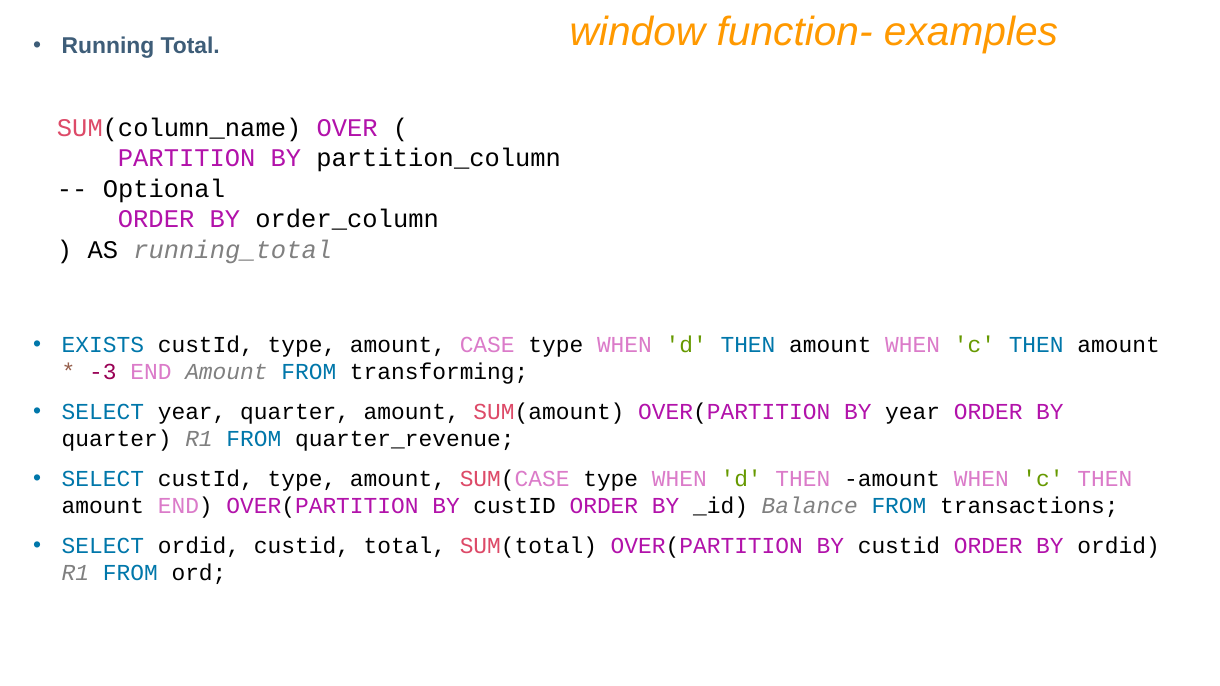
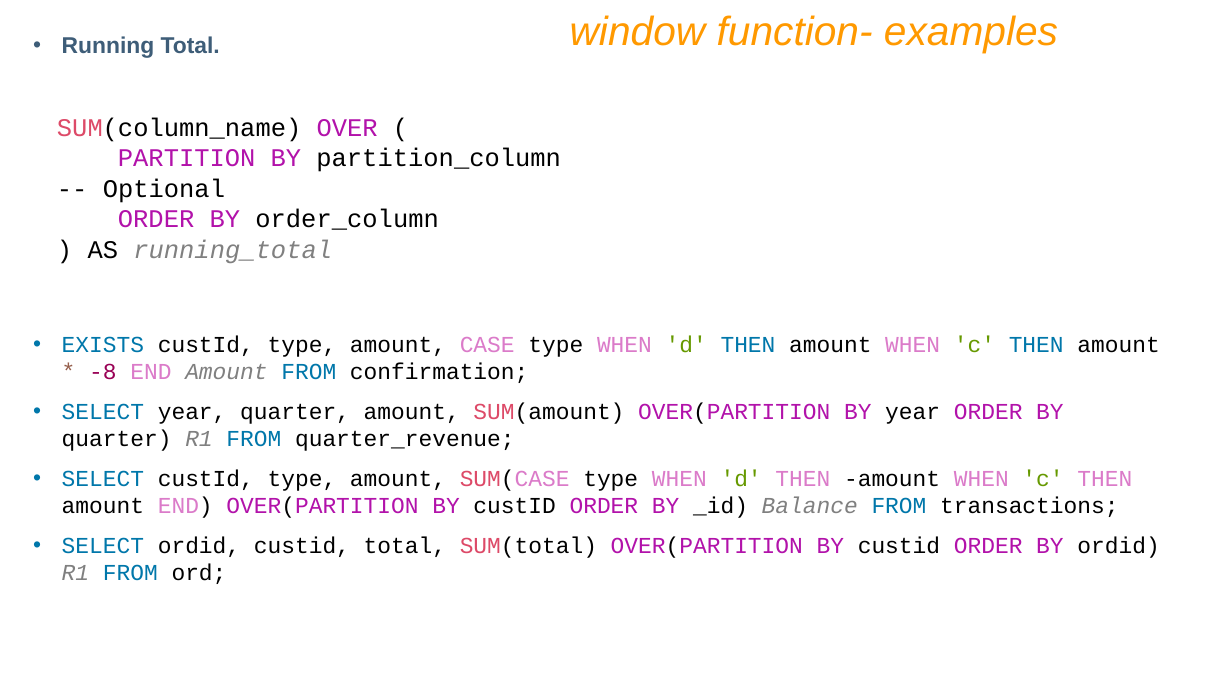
-3: -3 -> -8 (103, 372)
transforming: transforming -> confirmation (439, 372)
